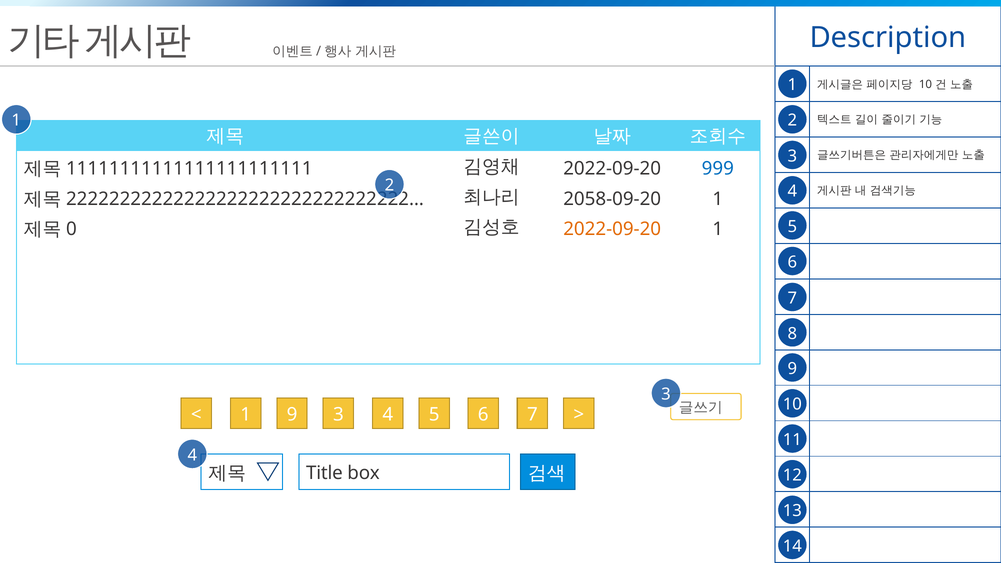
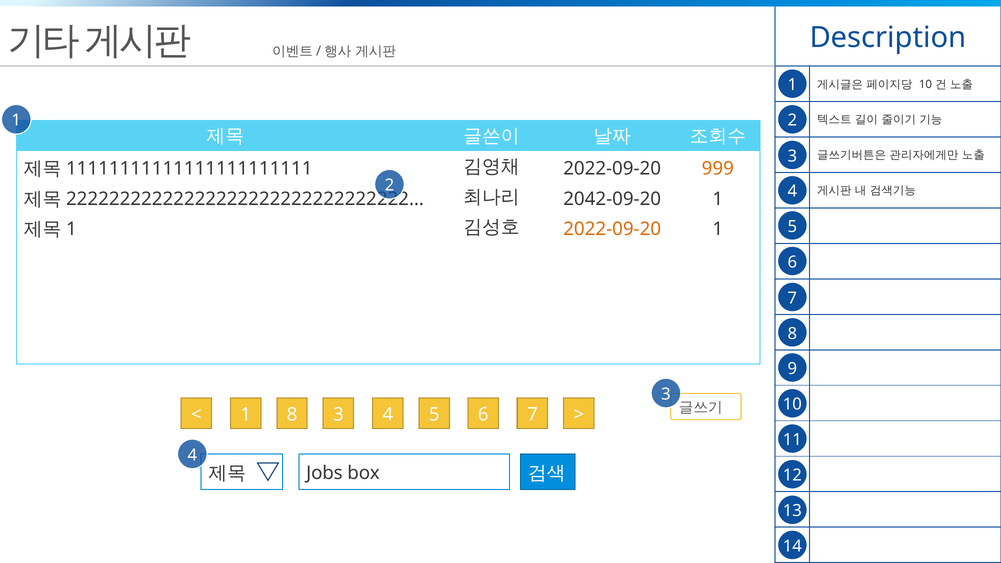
999 colour: blue -> orange (718, 168)
2058-09-20: 2058-09-20 -> 2042-09-20 (612, 199)
0: 0 -> 1 (71, 229)
1 9: 9 -> 8 (292, 415)
Title: Title -> Jobs (324, 473)
